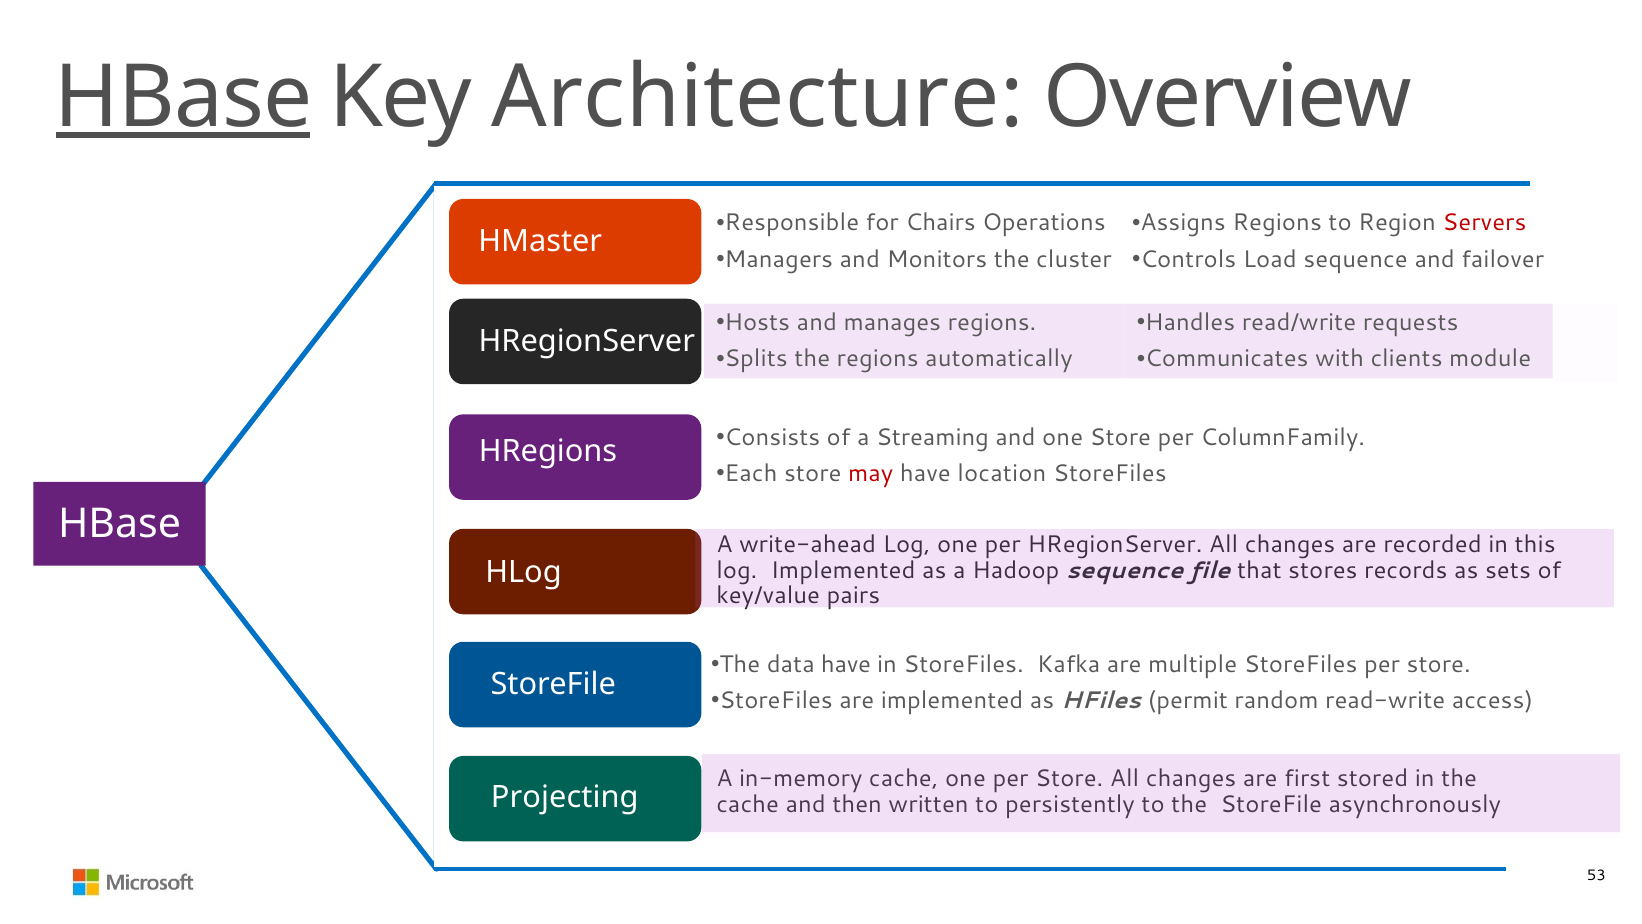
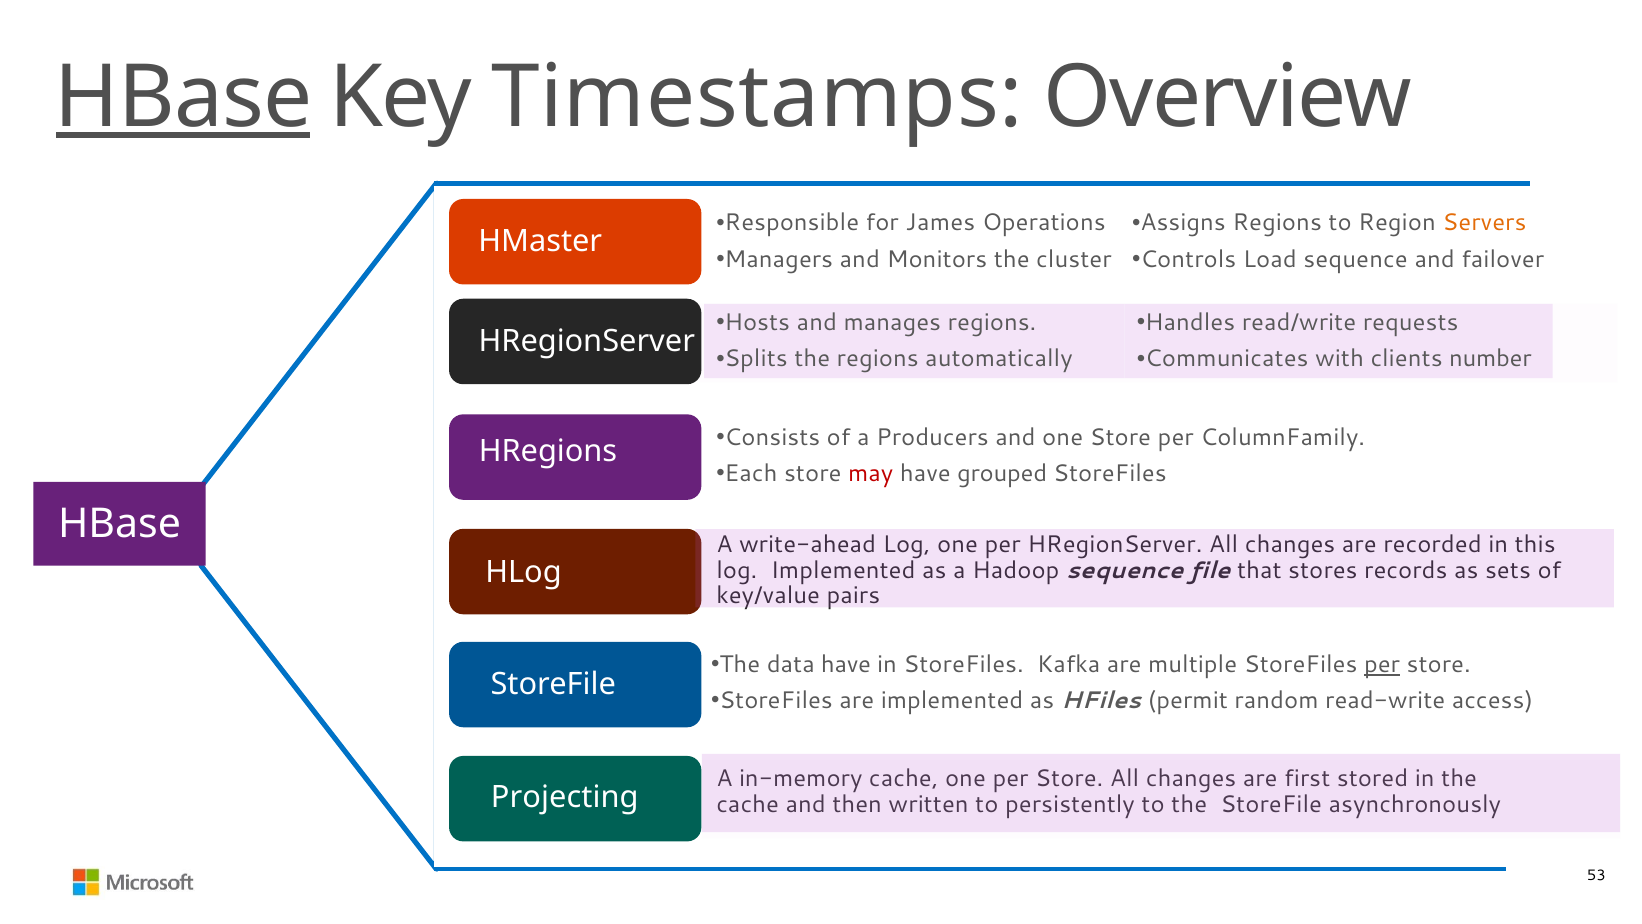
Architecture: Architecture -> Timestamps (757, 97)
Chairs: Chairs -> James (940, 223)
Servers colour: red -> orange (1484, 223)
module: module -> number (1490, 359)
Streaming: Streaming -> Producers (932, 437)
location: location -> grouped (1002, 473)
per underline: none -> present (1382, 664)
